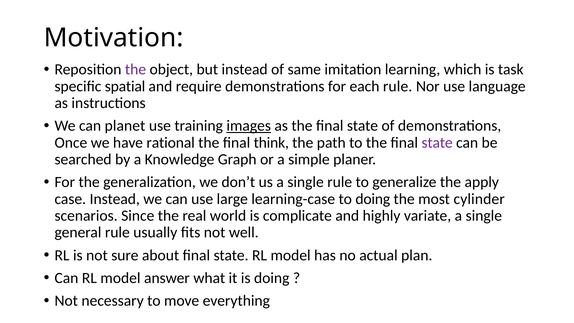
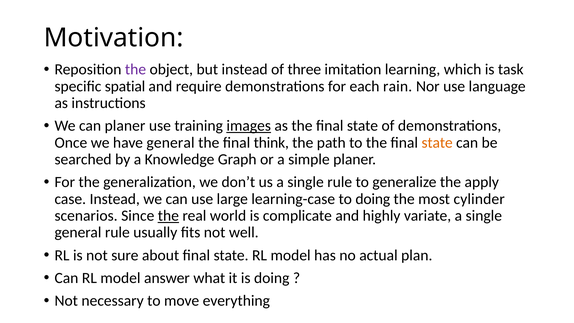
same: same -> three (304, 69)
each rule: rule -> rain (398, 86)
can planet: planet -> planer (125, 126)
have rational: rational -> general (171, 143)
state colour: purple -> orange (437, 143)
the underline: none -> present (168, 216)
